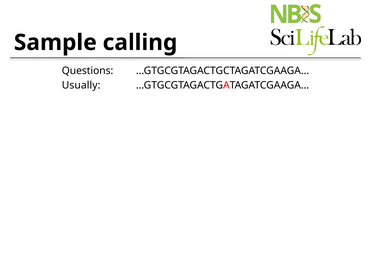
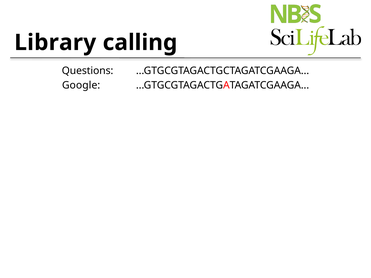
Sample: Sample -> Library (55, 43)
Usually: Usually -> Google (81, 85)
